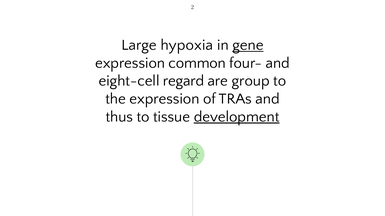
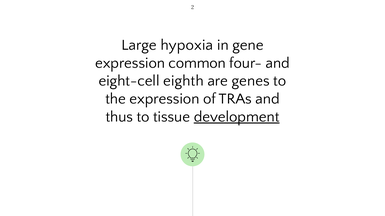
gene underline: present -> none (248, 45)
regard: regard -> eighth (183, 81)
group: group -> genes (251, 81)
